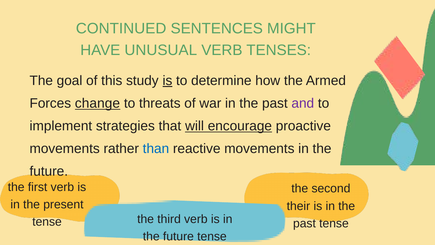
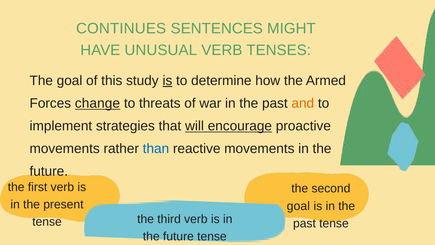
CONTINUED: CONTINUED -> CONTINUES (121, 28)
and colour: purple -> orange (303, 103)
their: their -> goal (298, 206)
